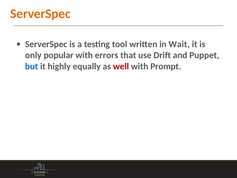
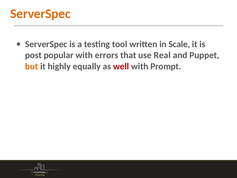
Wait: Wait -> Scale (179, 44)
only: only -> post (33, 55)
Drift: Drift -> Real (162, 55)
but colour: blue -> orange (32, 66)
